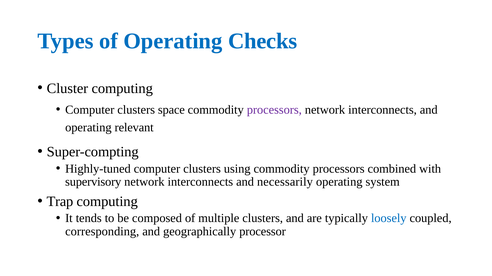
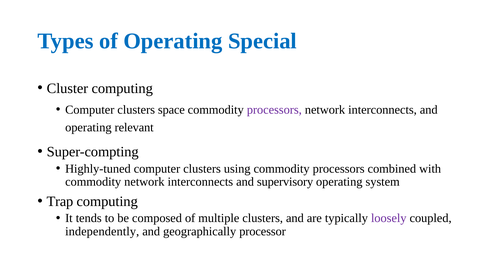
Checks: Checks -> Special (262, 41)
supervisory: supervisory -> commodity (93, 182)
necessarily: necessarily -> supervisory (285, 182)
loosely colour: blue -> purple (389, 219)
corresponding: corresponding -> independently (102, 232)
